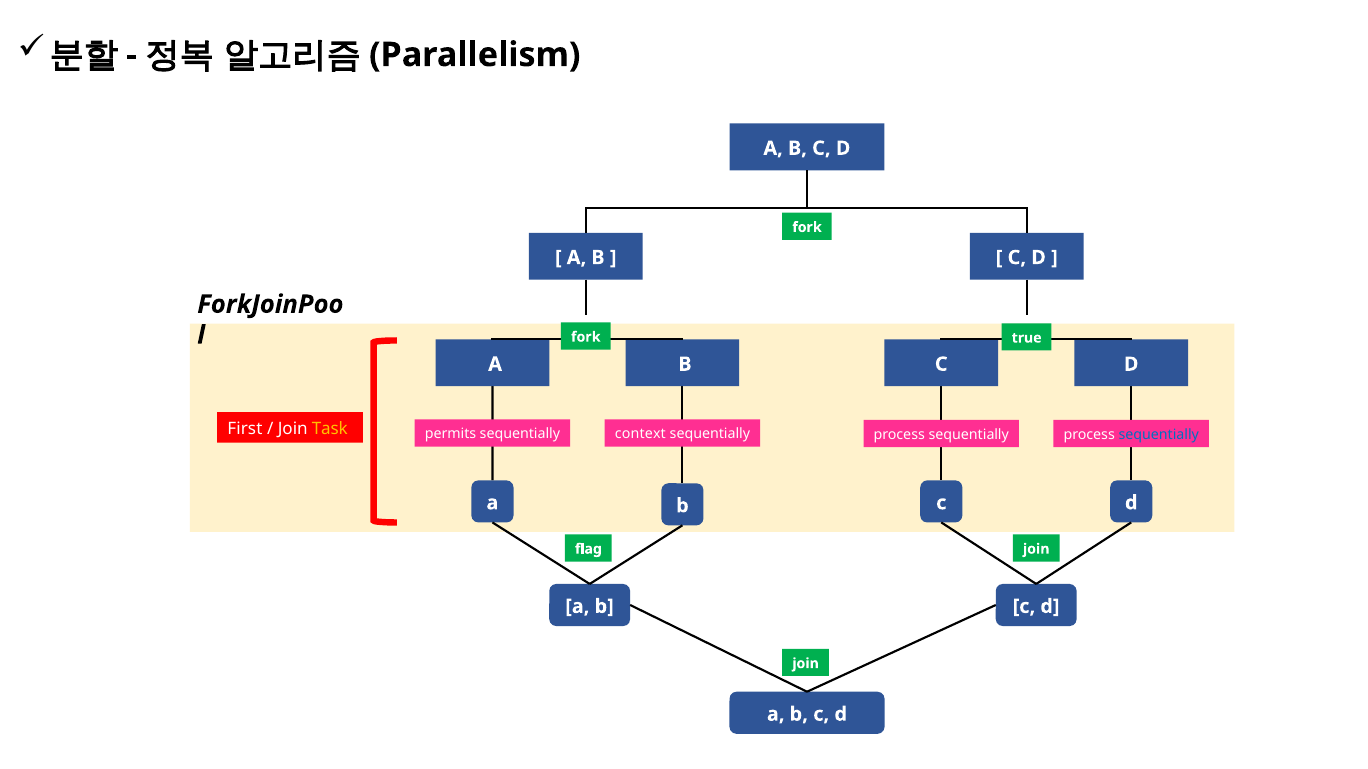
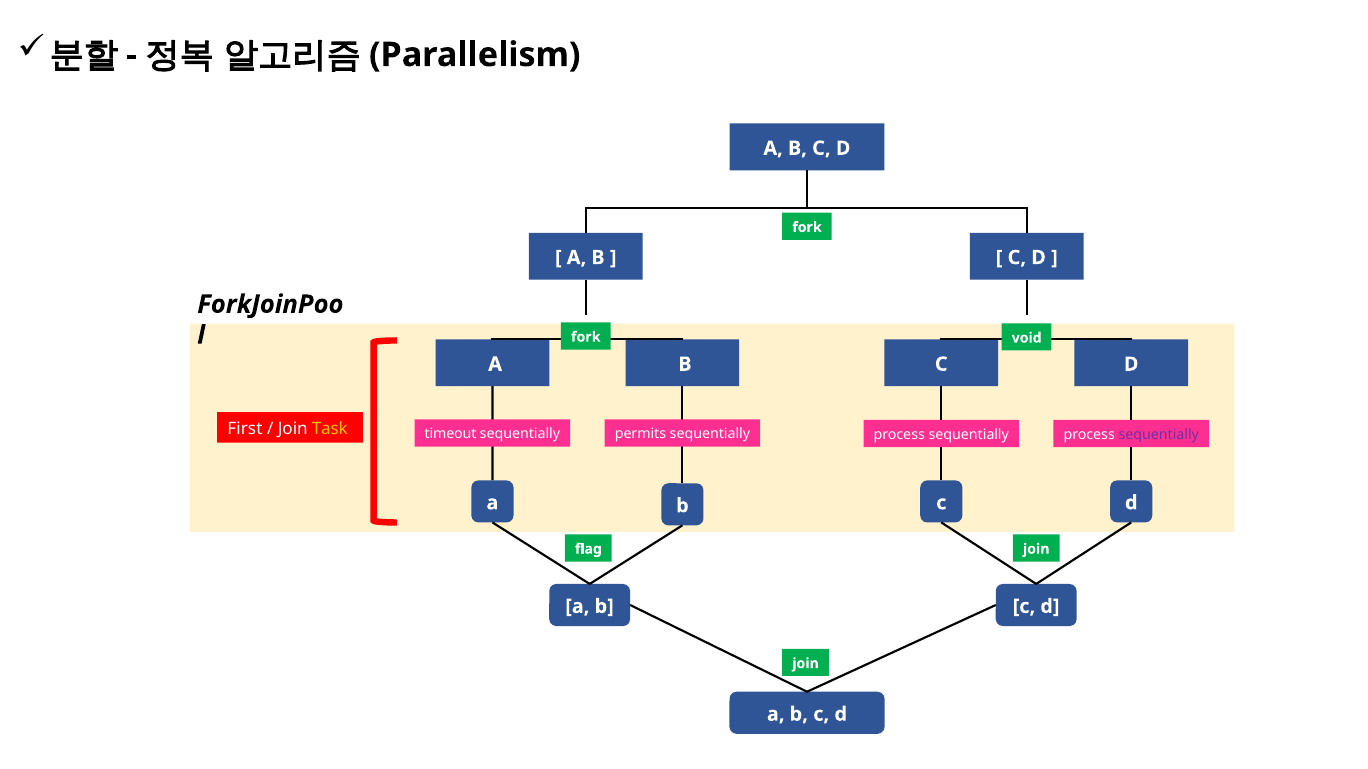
true: true -> void (1027, 338)
permits: permits -> timeout (451, 434)
context: context -> permits (640, 434)
sequentially colour: blue -> purple (1159, 435)
